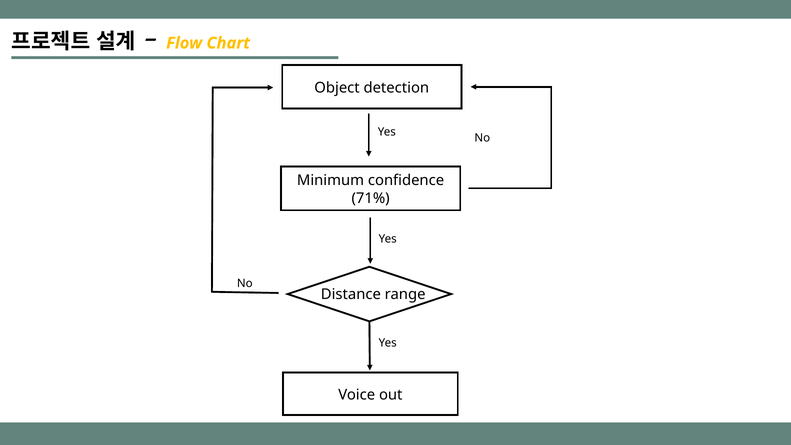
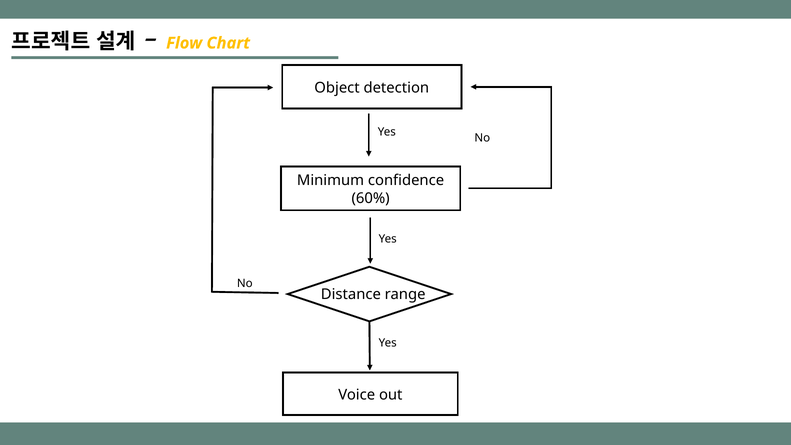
71%: 71% -> 60% (371, 198)
